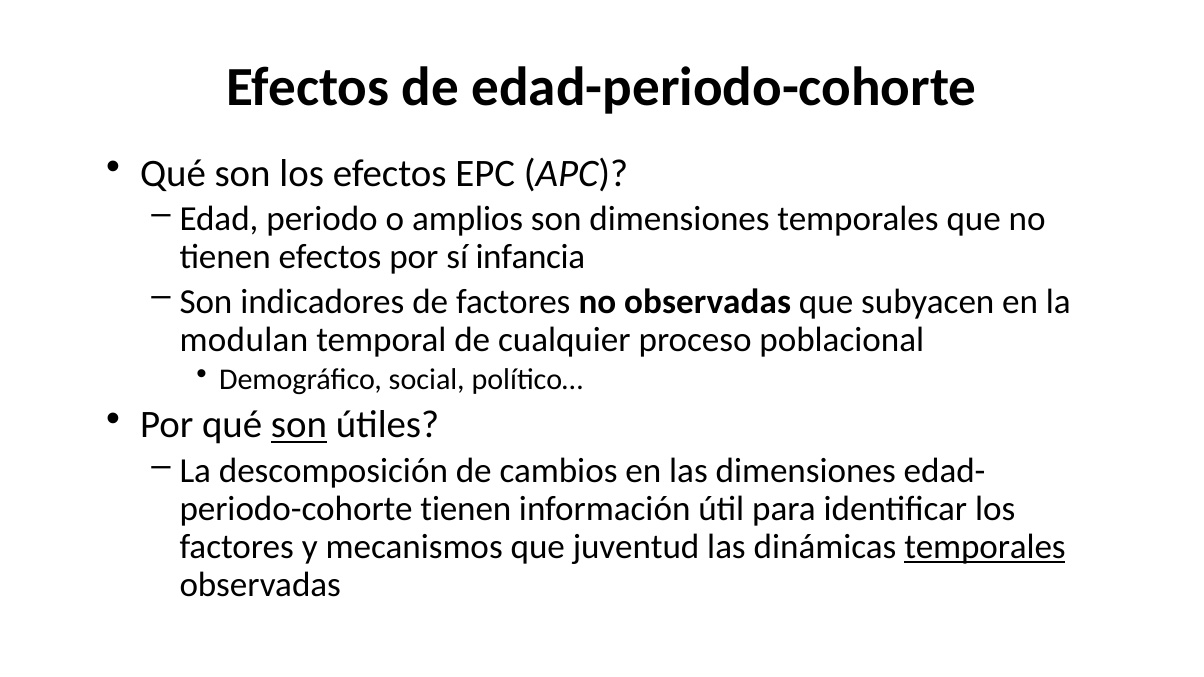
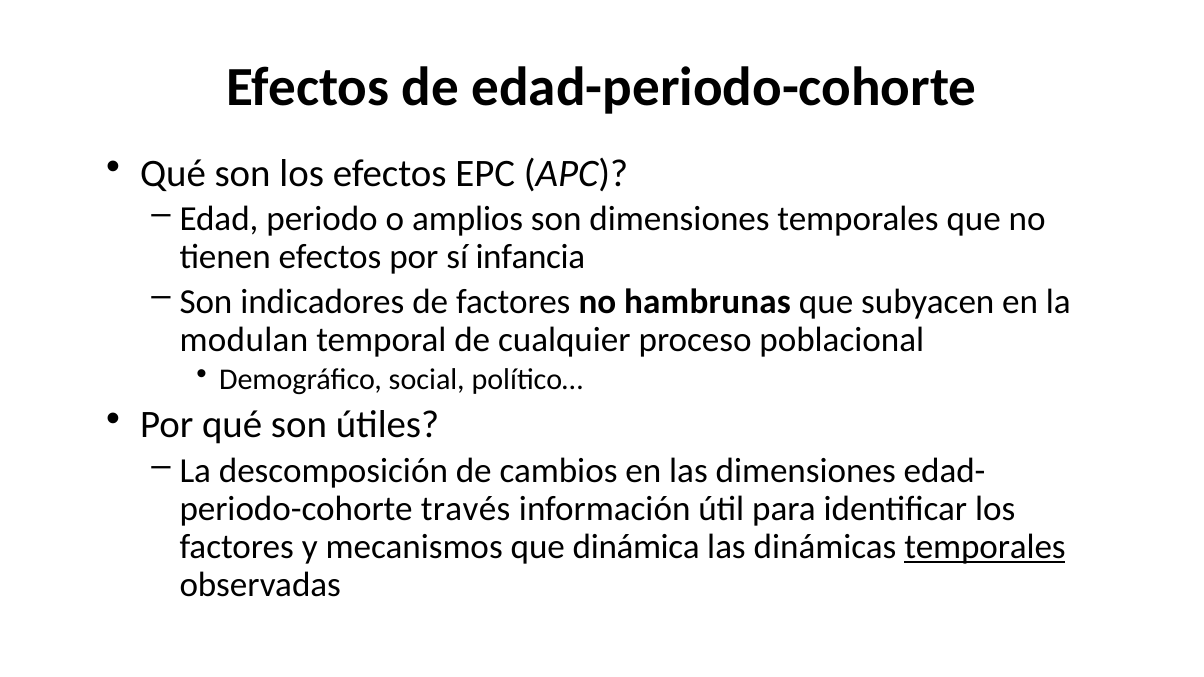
no observadas: observadas -> hambrunas (708, 302)
son underline: present -> none (299, 425)
tienen: tienen -> través (466, 509)
juventud: juventud -> dinámica (636, 547)
